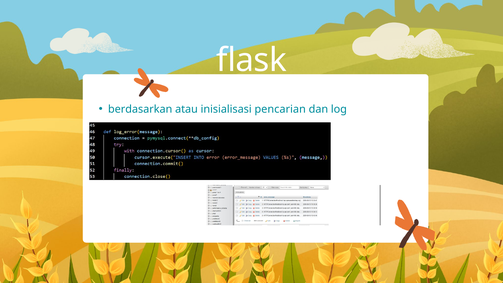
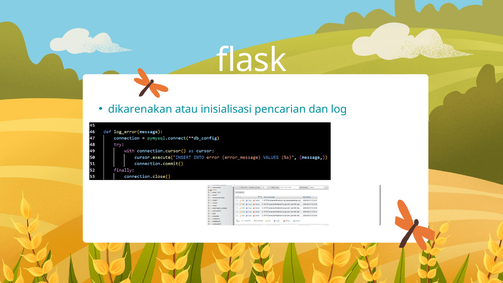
berdasarkan: berdasarkan -> dikarenakan (140, 109)
